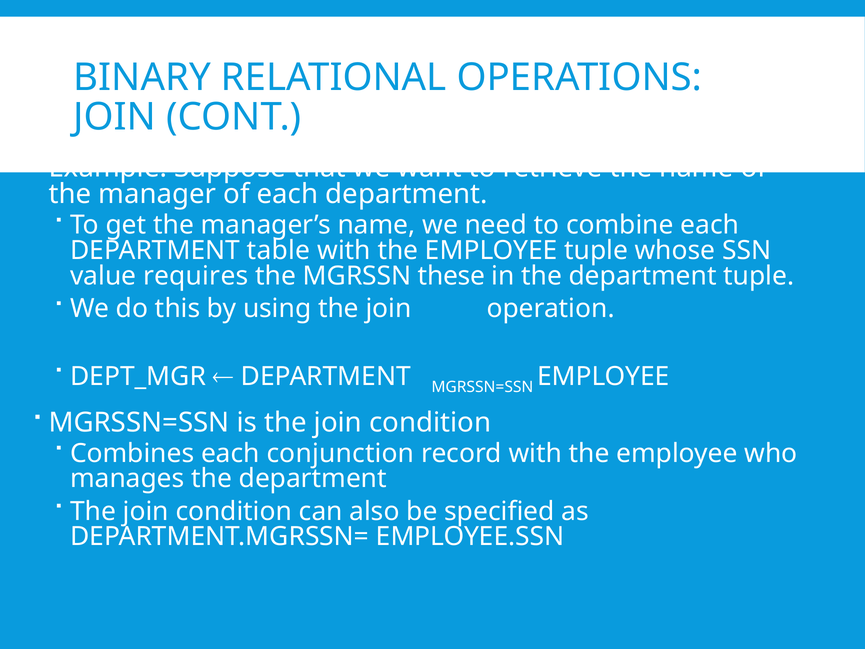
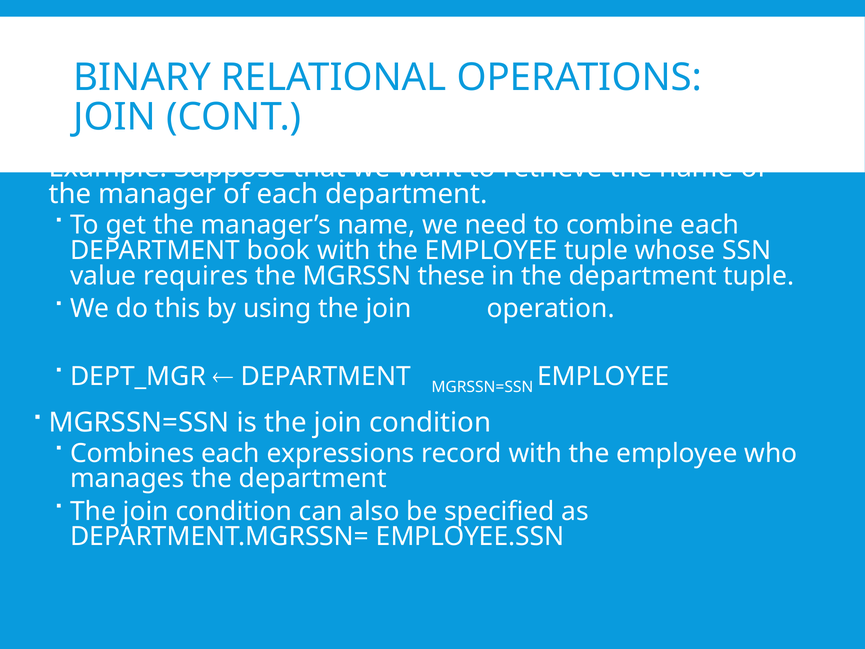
table: table -> book (278, 250)
conjunction: conjunction -> expressions (341, 453)
